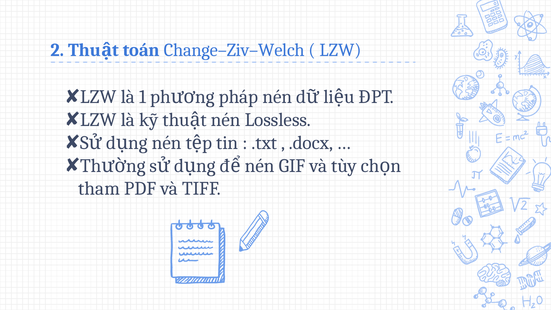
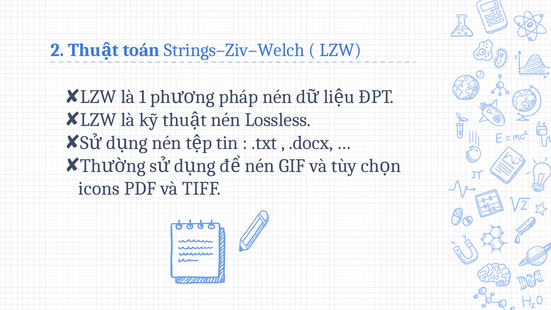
Change–Ziv–Welch: Change–Ziv–Welch -> Strings–Ziv–Welch (234, 50)
tham: tham -> icons (99, 189)
